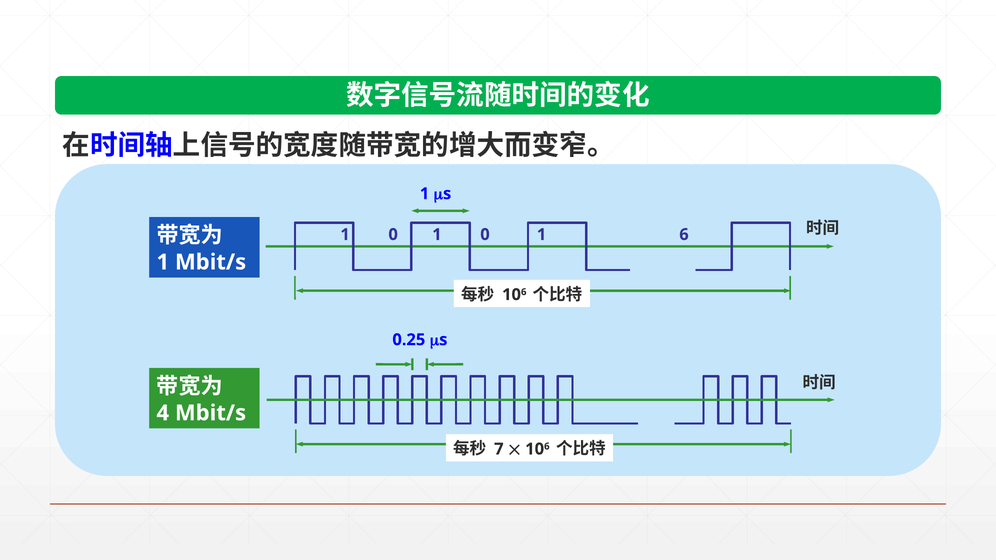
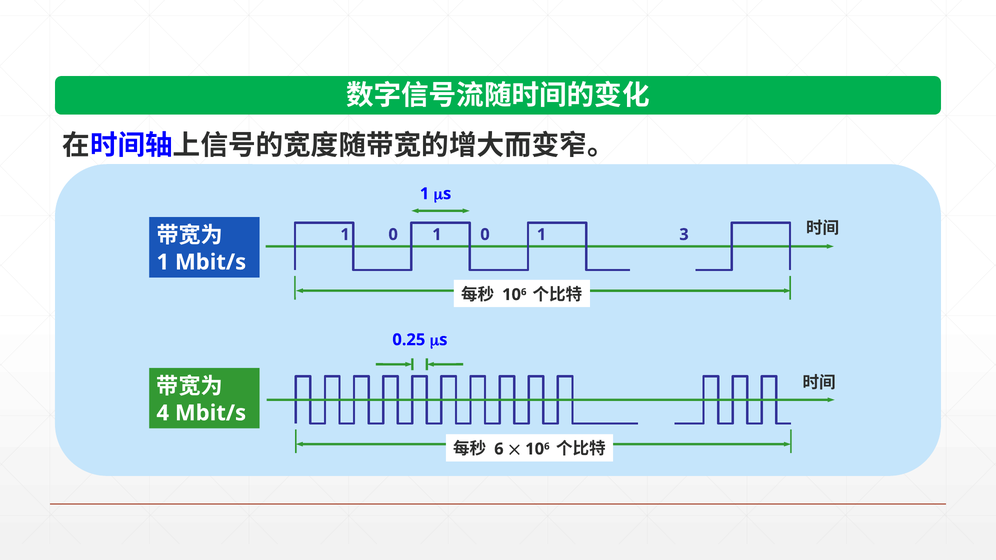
6: 6 -> 3 (684, 235)
7: 7 -> 6 (499, 449)
